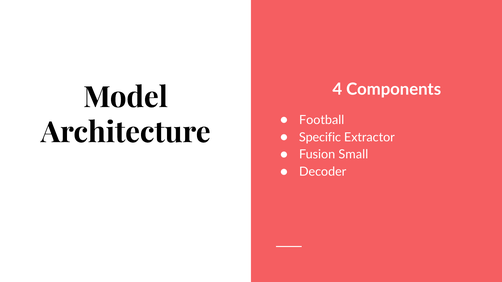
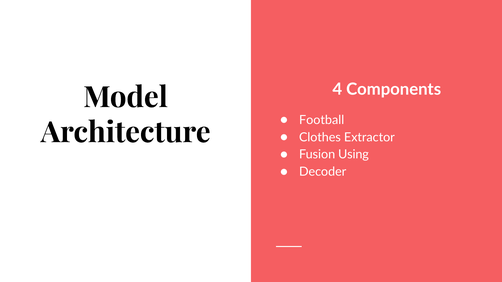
Specific: Specific -> Clothes (320, 137)
Small: Small -> Using (353, 155)
